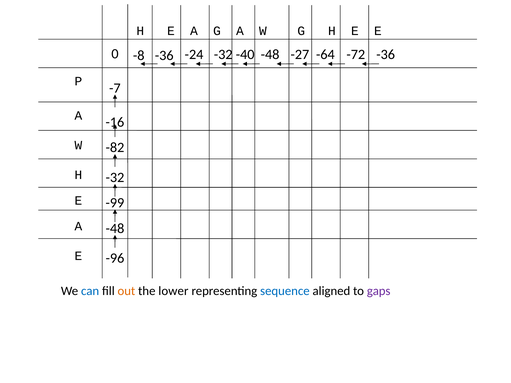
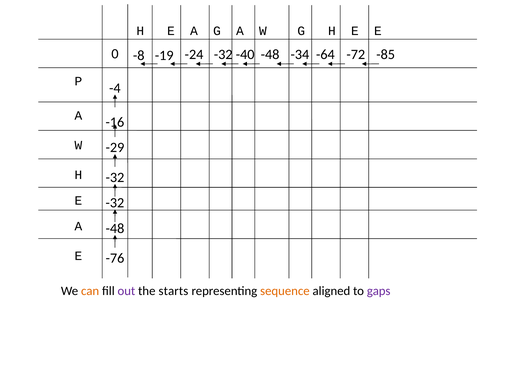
-8 -36: -36 -> -19 (164, 56)
-27: -27 -> -34 (300, 55)
-72 -36: -36 -> -85 (386, 55)
-7: -7 -> -4 (115, 88)
-82: -82 -> -29 (115, 148)
-99: -99 -> -32 (115, 203)
-96: -96 -> -76 (115, 258)
can colour: blue -> orange (90, 291)
out colour: orange -> purple (126, 291)
lower: lower -> starts (173, 291)
sequence colour: blue -> orange (285, 291)
